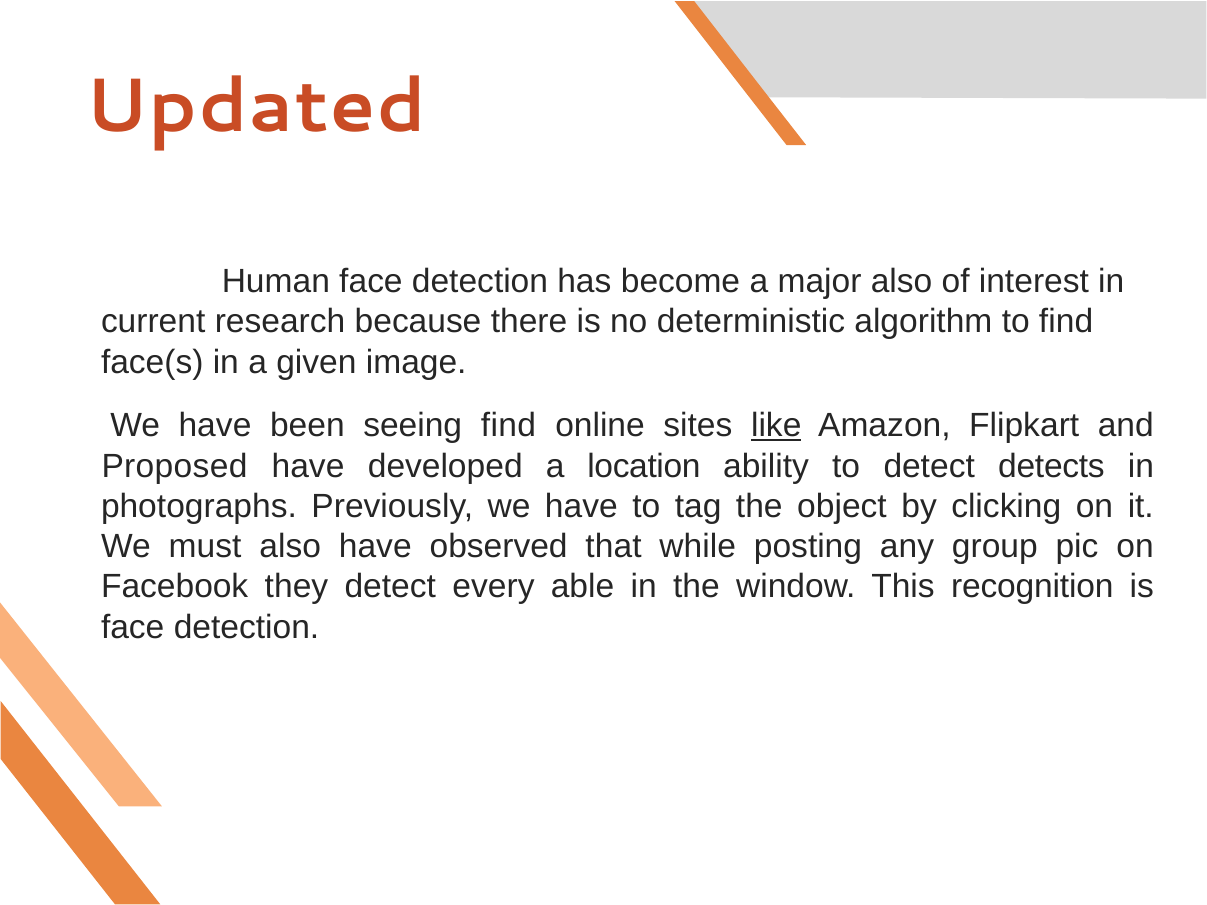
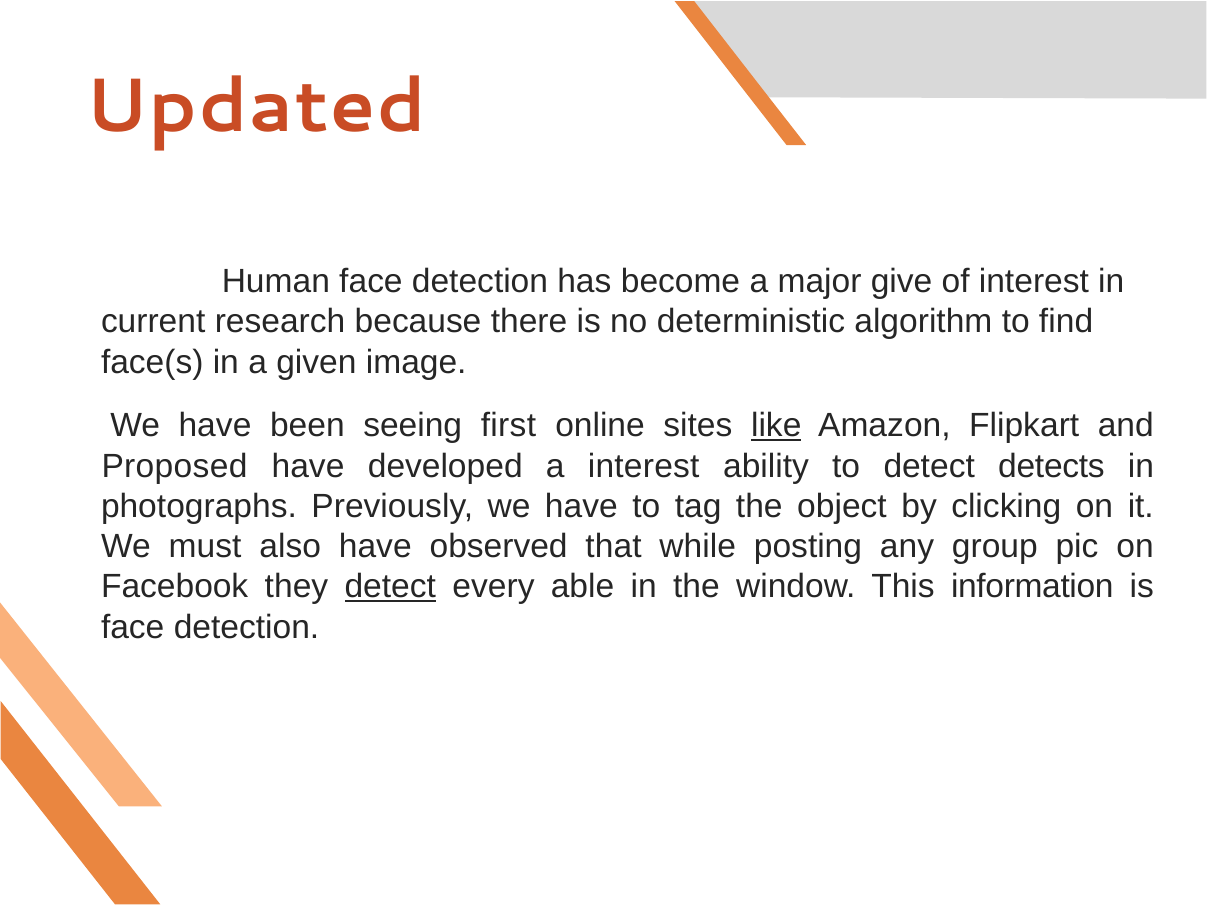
major also: also -> give (902, 282)
seeing find: find -> first (508, 426)
a location: location -> interest (644, 466)
detect underline: none -> present (390, 587)
recognition: recognition -> information (1032, 587)
